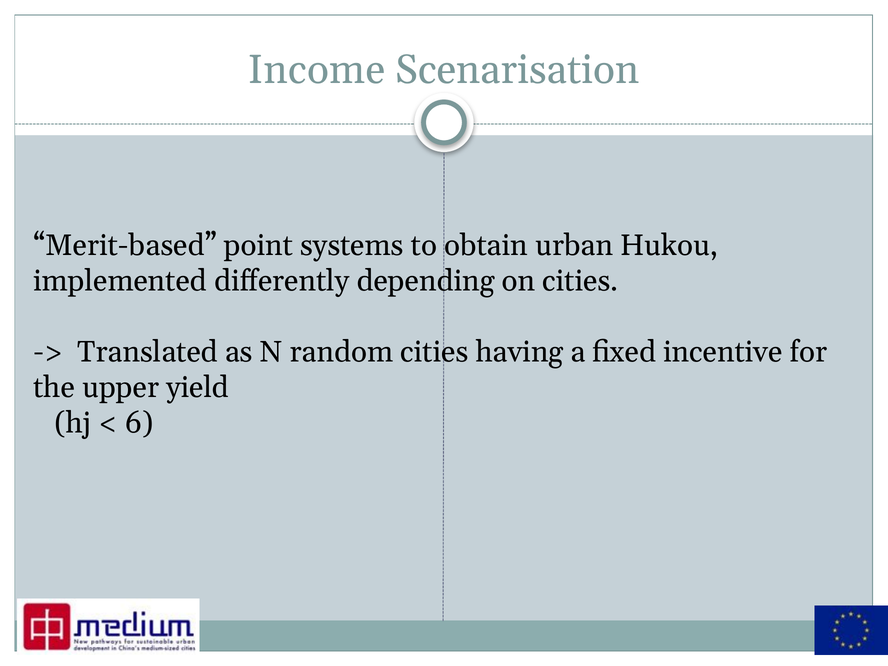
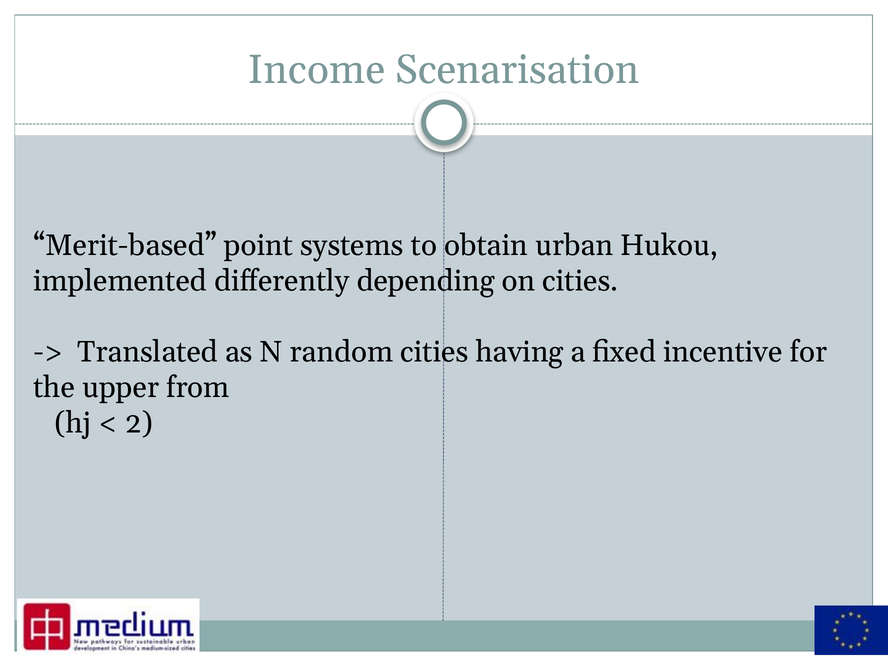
yield: yield -> from (198, 387)
6: 6 -> 2 (139, 423)
